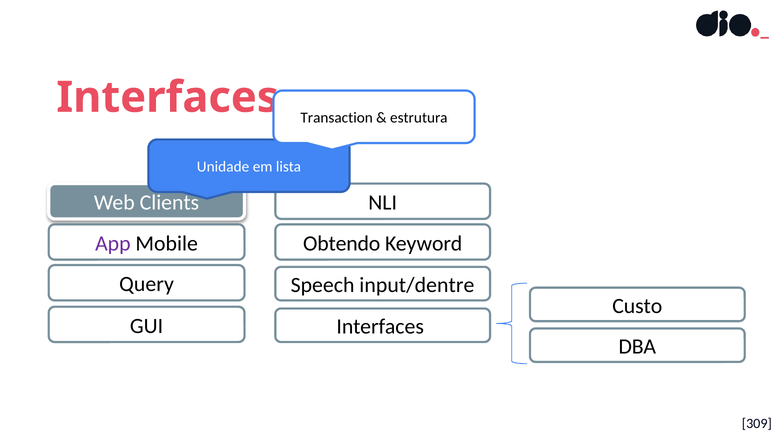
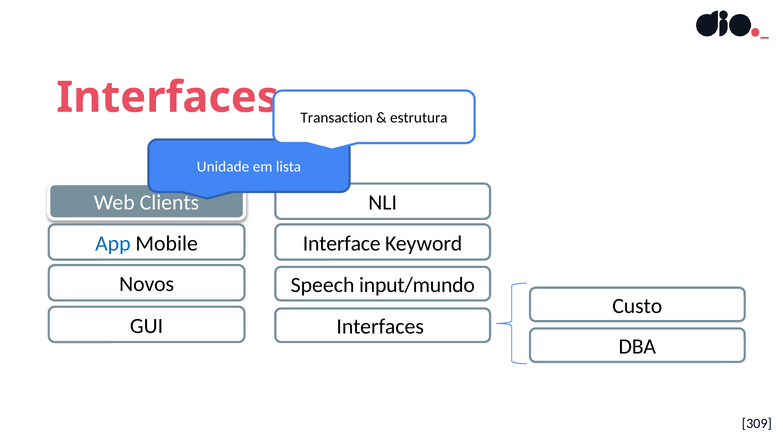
App colour: purple -> blue (113, 244)
Obtendo: Obtendo -> Interface (342, 244)
Query: Query -> Novos (147, 285)
input/dentre: input/dentre -> input/mundo (417, 285)
